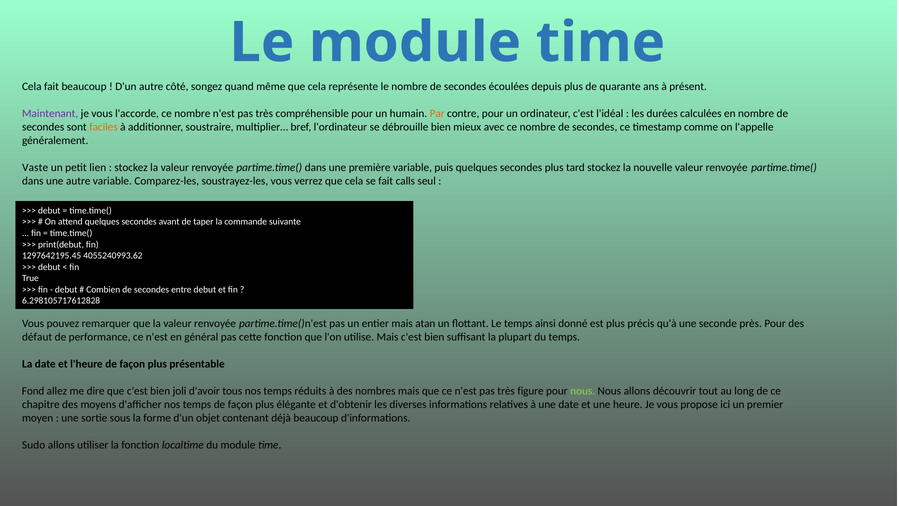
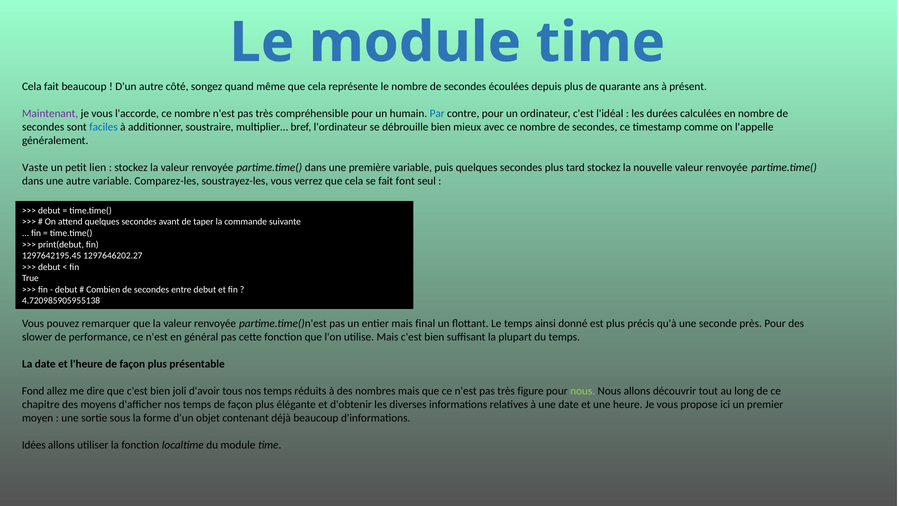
Par colour: orange -> blue (437, 114)
faciles colour: orange -> blue (103, 127)
calls: calls -> font (405, 181)
4055240993.62: 4055240993.62 -> 1297646202.27 (113, 256)
6.298105717612828: 6.298105717612828 -> 4.720985905955138 (61, 301)
atan: atan -> final (425, 324)
défaut: défaut -> slower (37, 337)
Sudo: Sudo -> Idées (34, 445)
